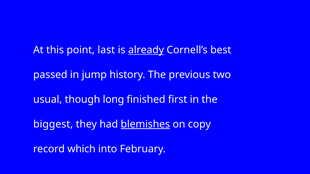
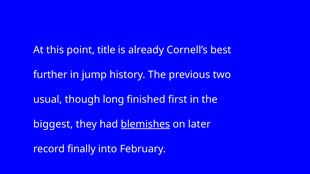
last: last -> title (106, 50)
already underline: present -> none (146, 50)
passed: passed -> further (50, 75)
copy: copy -> later (199, 125)
which: which -> finally (81, 149)
